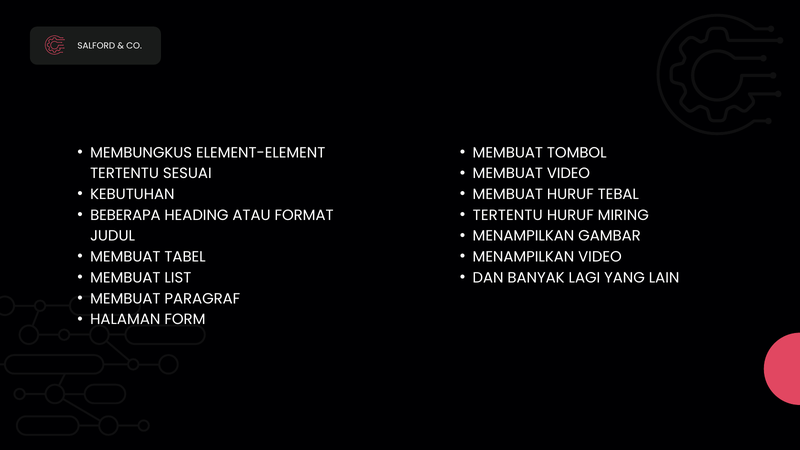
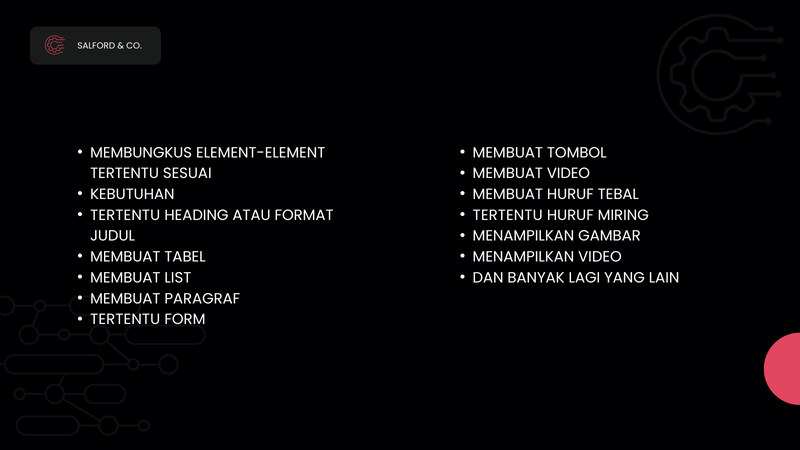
BEBERAPA: BEBERAPA -> TERTENTU (125, 215)
HALAMAN: HALAMAN -> TERTENTU (125, 319)
